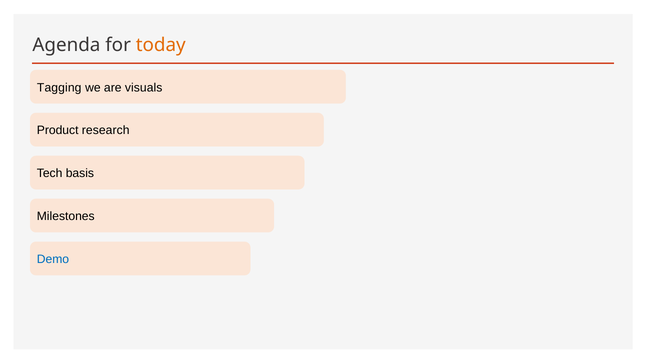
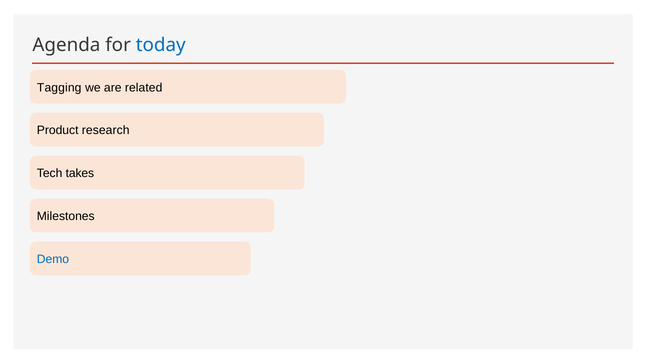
today colour: orange -> blue (161, 45)
visuals: visuals -> related (144, 88)
basis: basis -> takes (80, 174)
